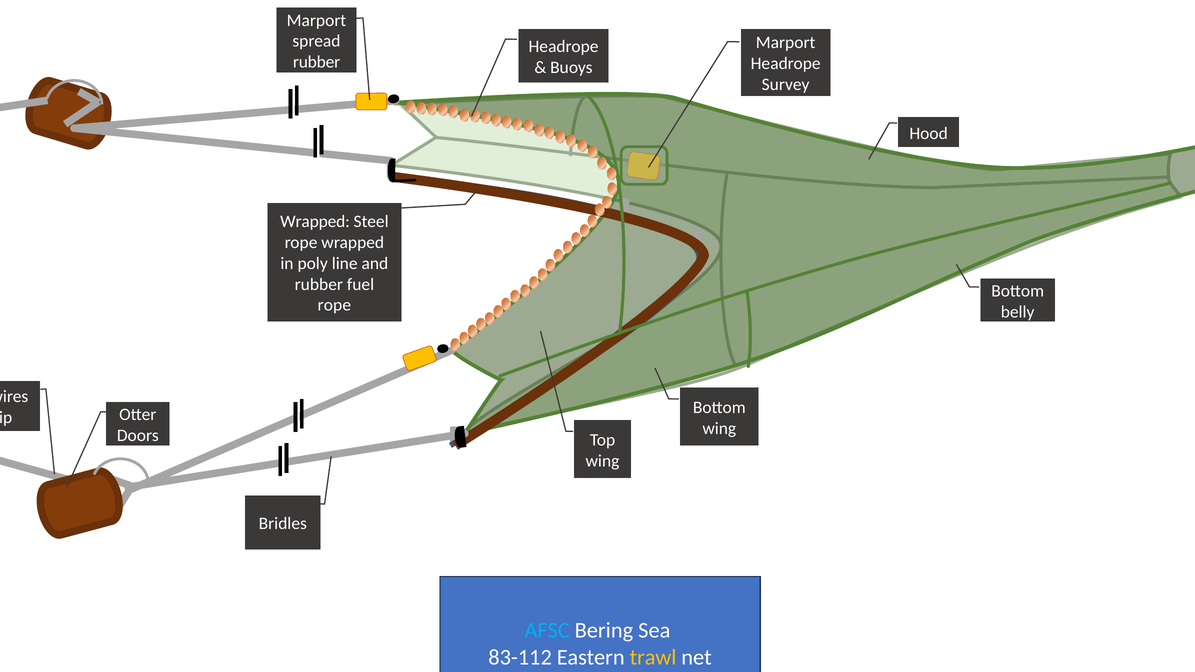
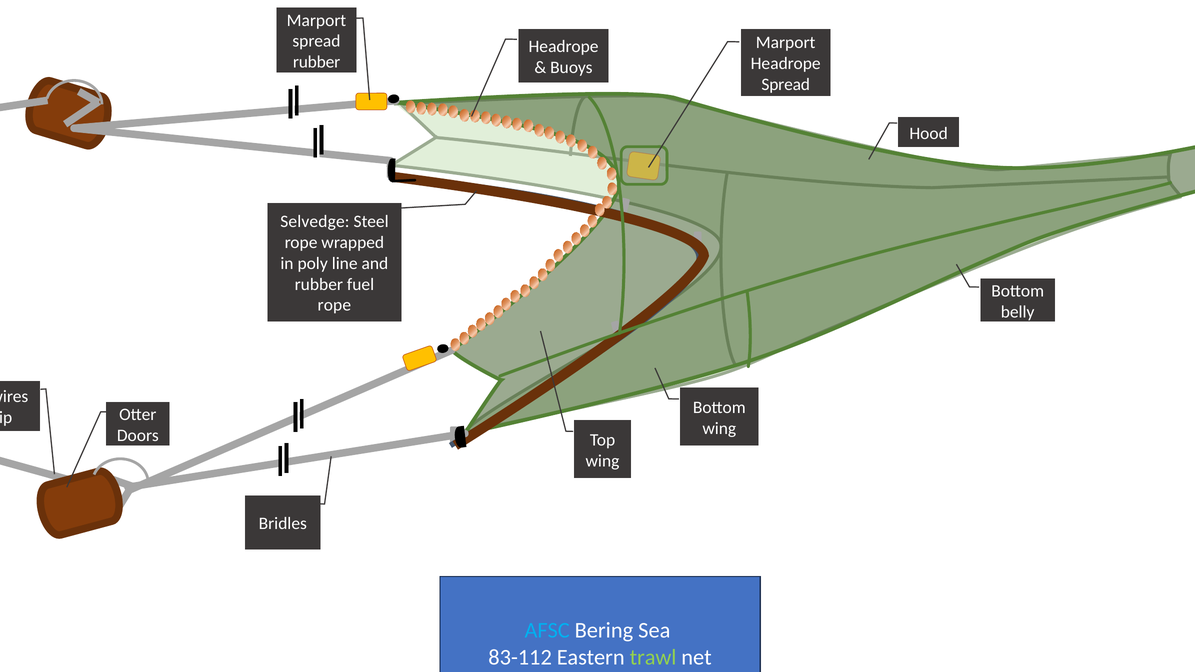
Survey: Survey -> Spread (786, 85)
Wrapped: Wrapped -> Selvedge (315, 222)
trawl colour: yellow -> light green (653, 658)
